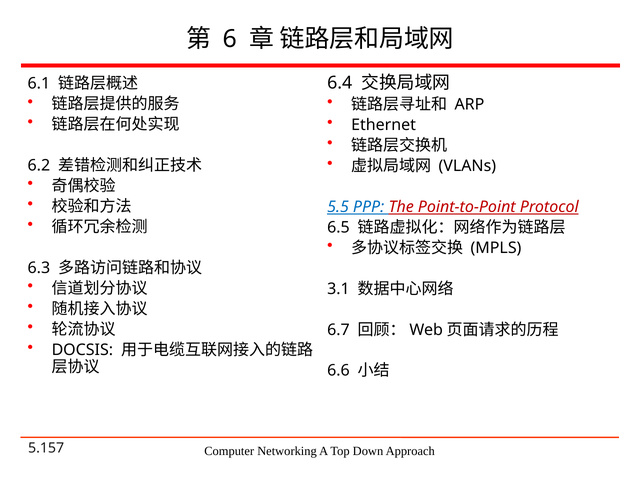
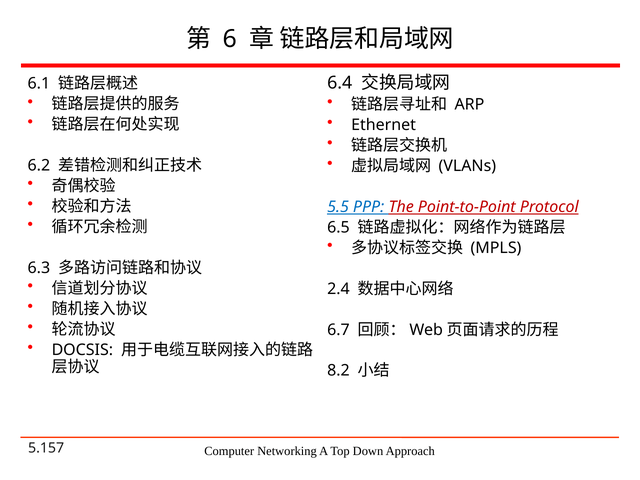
3.1: 3.1 -> 2.4 (338, 289)
6.6: 6.6 -> 8.2 (338, 371)
